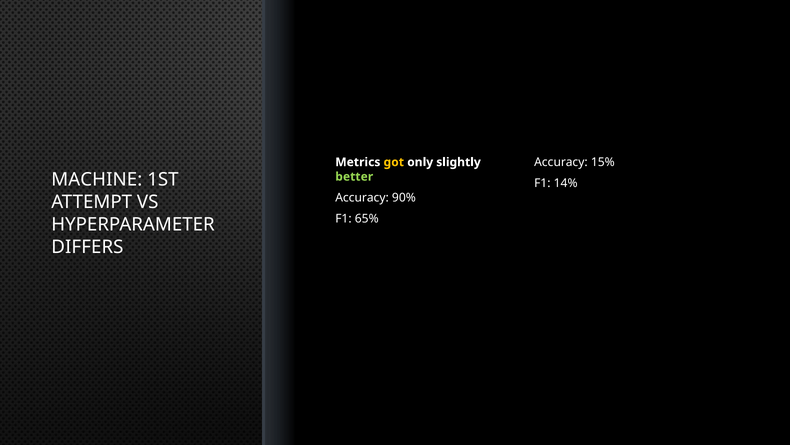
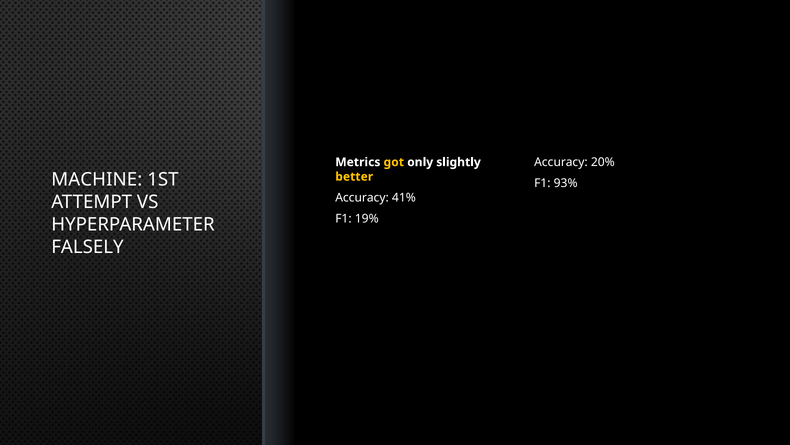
15%: 15% -> 20% (603, 162)
better colour: light green -> yellow (354, 176)
14%: 14% -> 93% (566, 183)
90%: 90% -> 41% (404, 198)
65%: 65% -> 19% (367, 219)
DIFFERS: DIFFERS -> FALSELY (87, 247)
